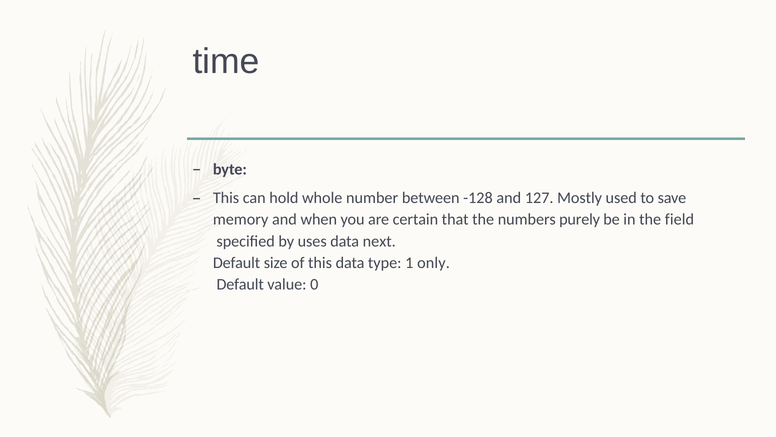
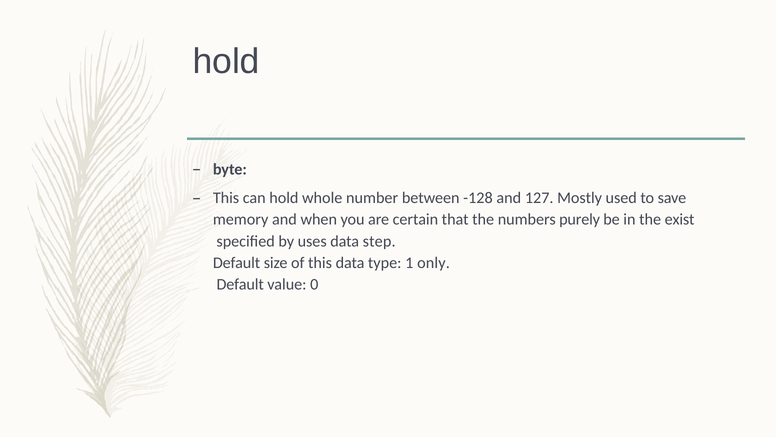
time: time -> hold (226, 61)
field: field -> exist (680, 219)
next: next -> step (379, 241)
